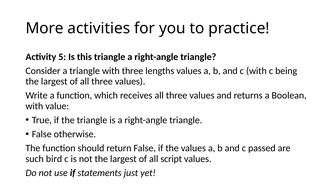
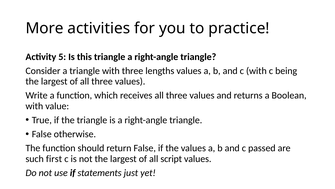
bird: bird -> first (54, 158)
